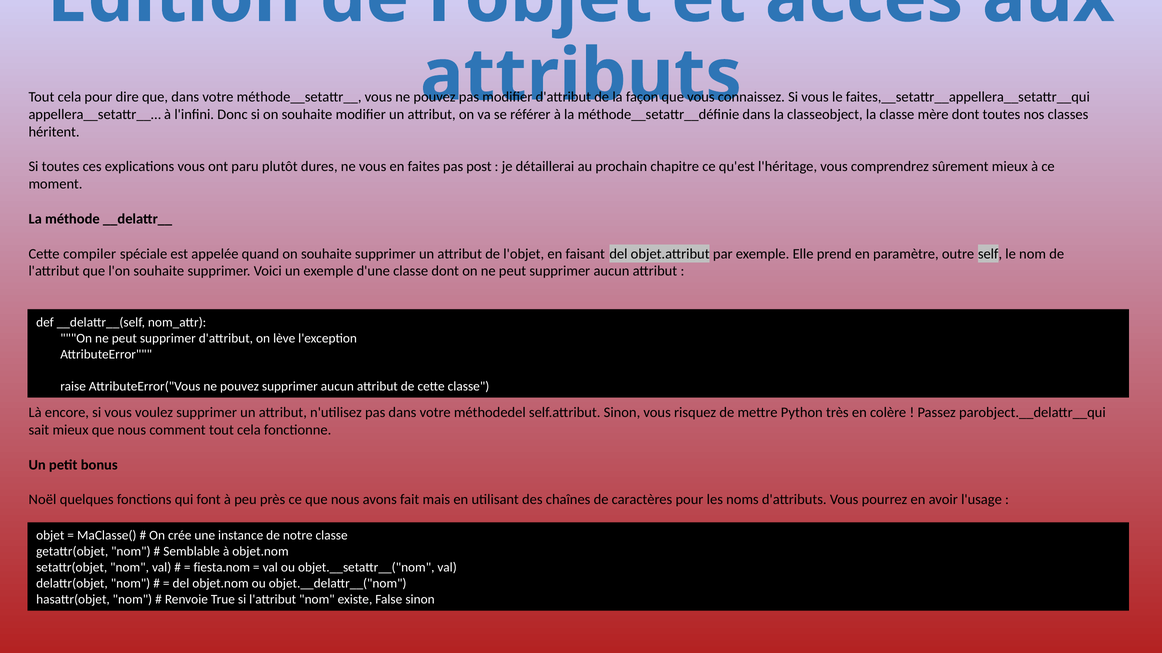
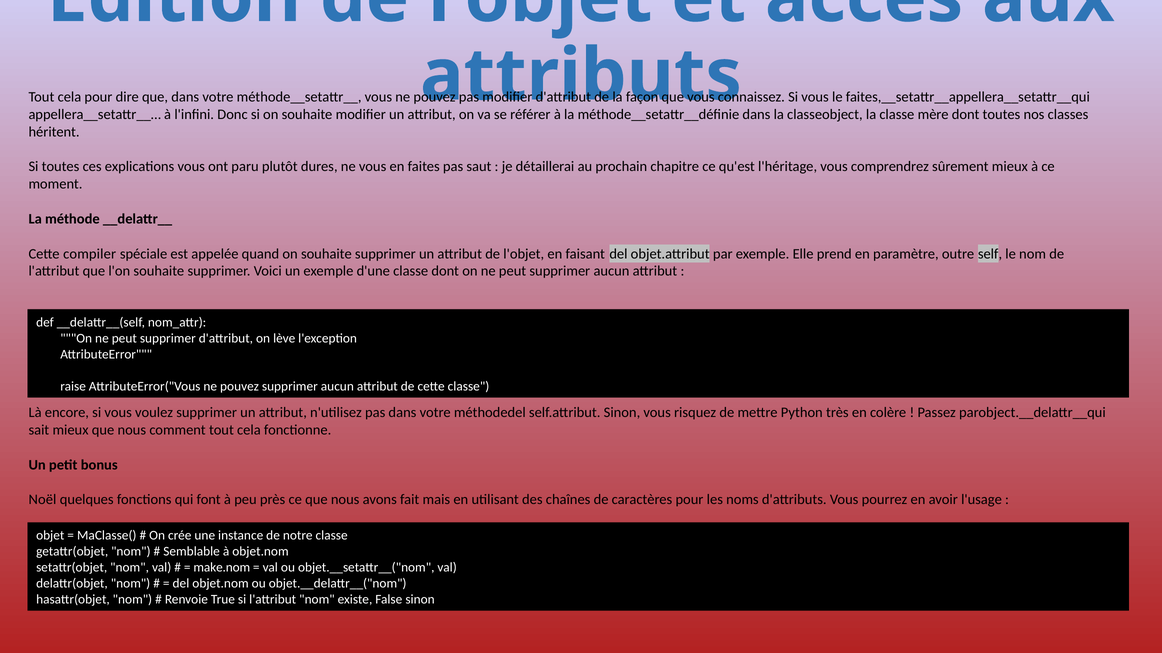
post: post -> saut (479, 167)
fiesta.nom: fiesta.nom -> make.nom (222, 568)
